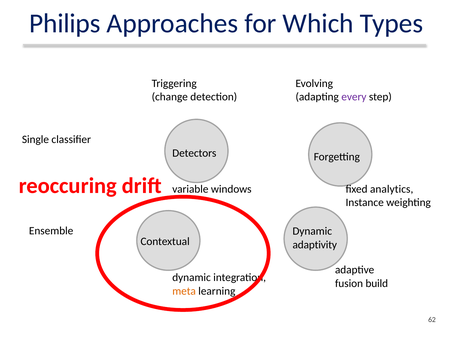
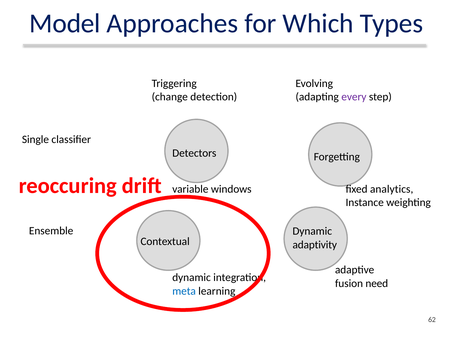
Philips: Philips -> Model (65, 24)
build: build -> need (377, 283)
meta colour: orange -> blue (184, 291)
